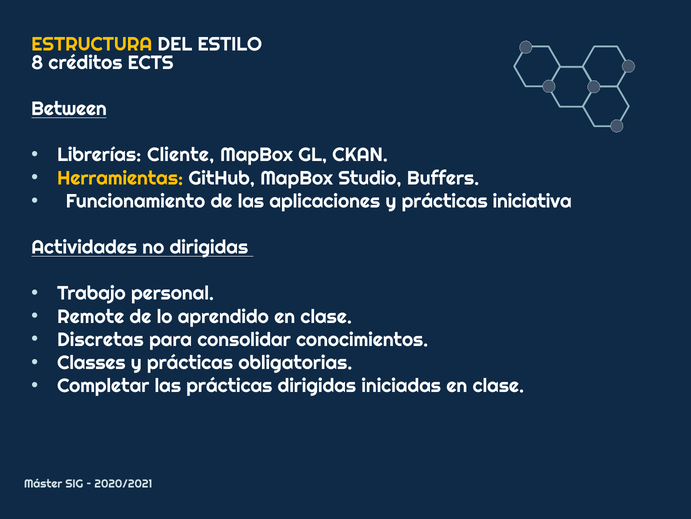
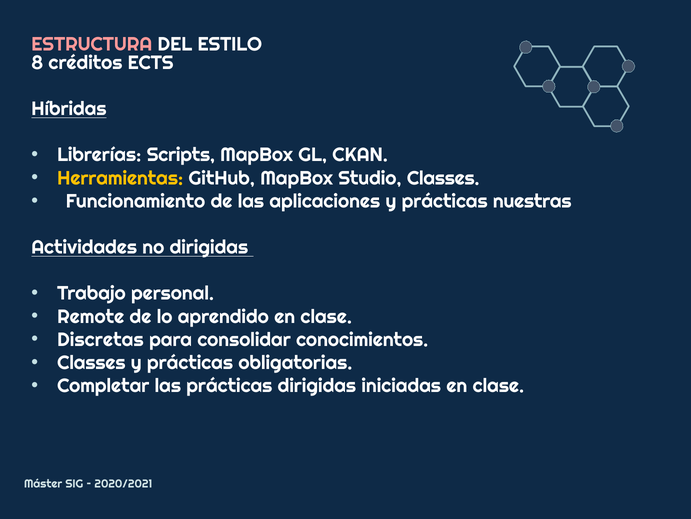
ESTRUCTURA colour: yellow -> pink (92, 44)
Between: Between -> Híbridas (69, 109)
Cliente: Cliente -> Scripts (181, 155)
Studio Buffers: Buffers -> Classes (443, 178)
iniciativa: iniciativa -> nuestras (532, 201)
